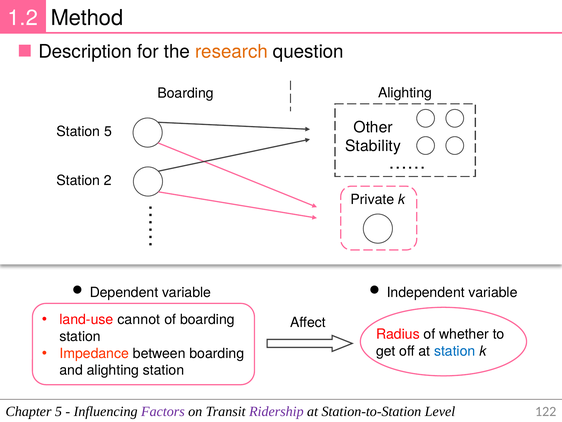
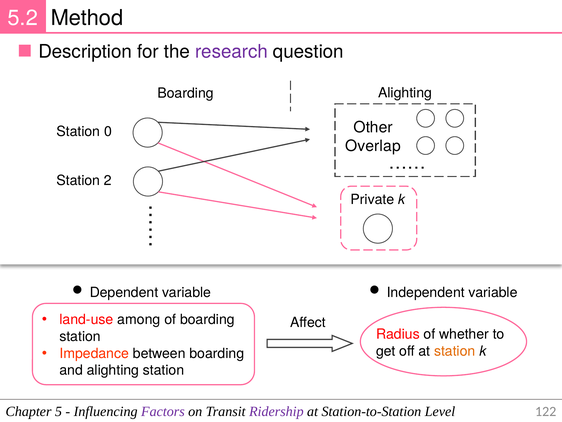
1.2: 1.2 -> 5.2 (23, 18)
research colour: orange -> purple (231, 52)
Station 5: 5 -> 0 (108, 131)
Stability: Stability -> Overlap (373, 146)
cannot: cannot -> among (139, 319)
station colour: blue -> orange (455, 351)
